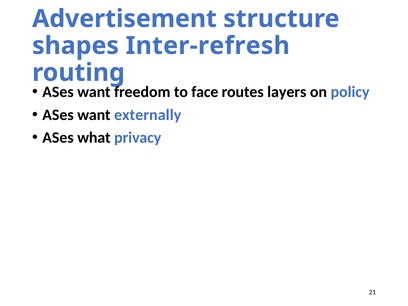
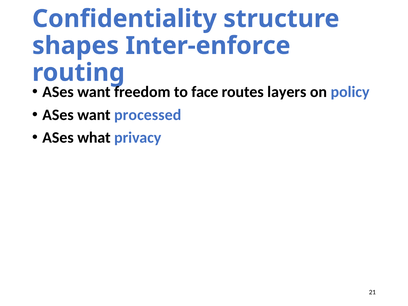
Advertisement: Advertisement -> Confidentiality (124, 19)
Inter-refresh: Inter-refresh -> Inter-enforce (208, 46)
externally: externally -> processed (148, 115)
